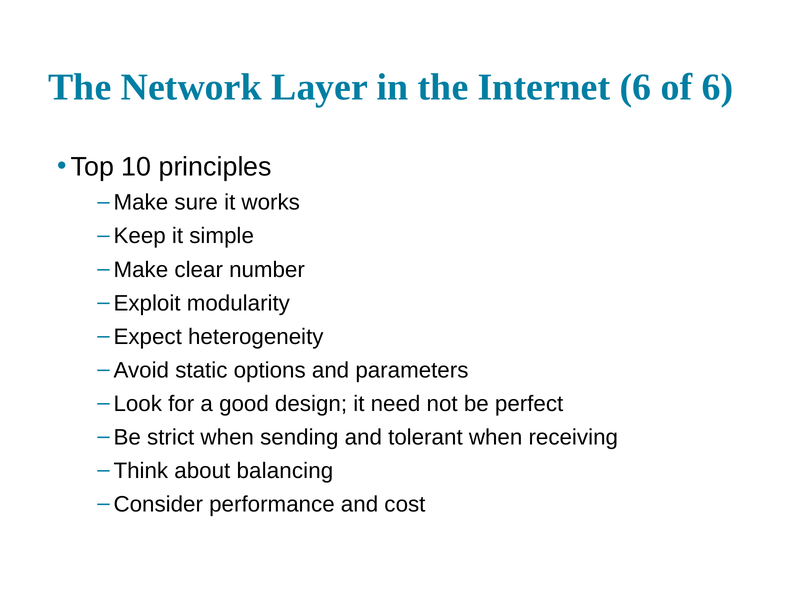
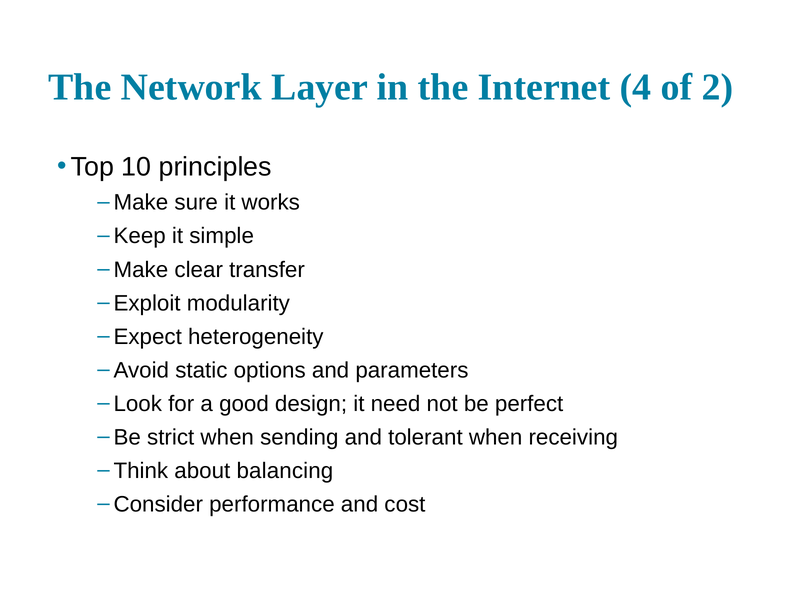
Internet 6: 6 -> 4 (636, 87)
of 6: 6 -> 2 (718, 87)
number: number -> transfer (267, 270)
